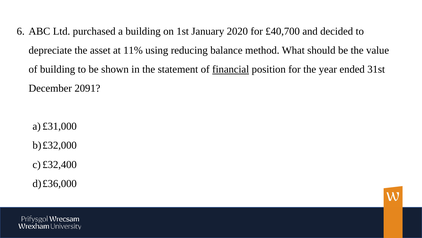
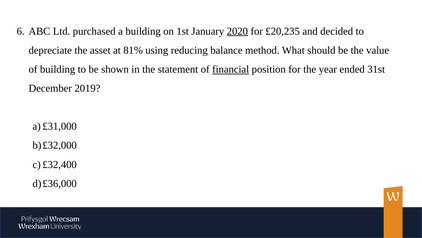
2020 underline: none -> present (237, 31)
£40,700: £40,700 -> £20,235 (283, 31)
11%: 11% -> 81% (133, 50)
2091: 2091 -> 2019 (87, 88)
